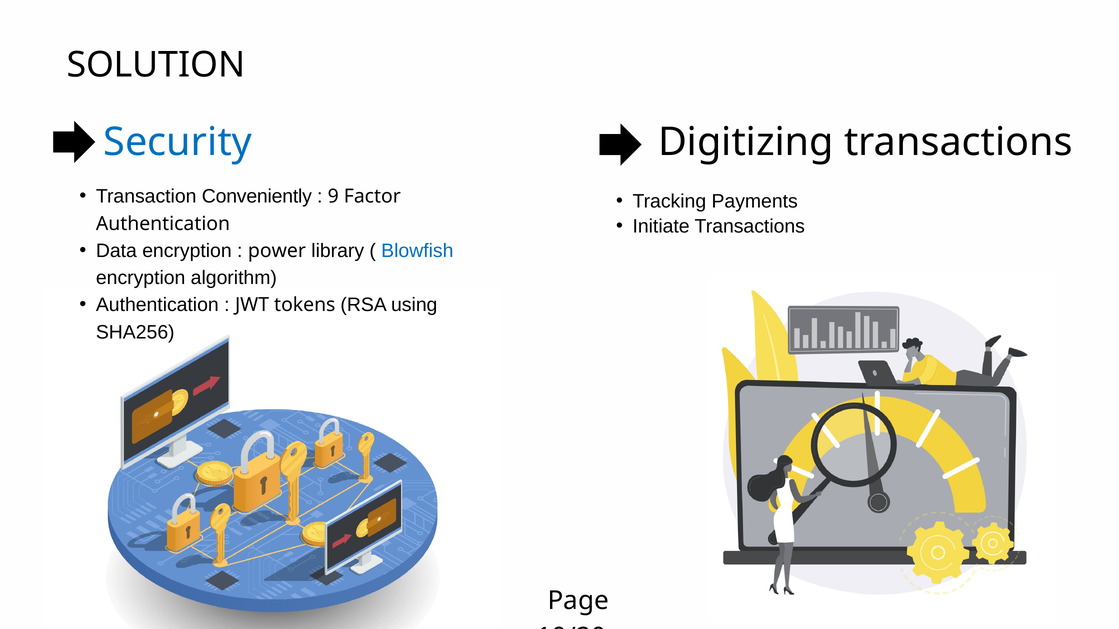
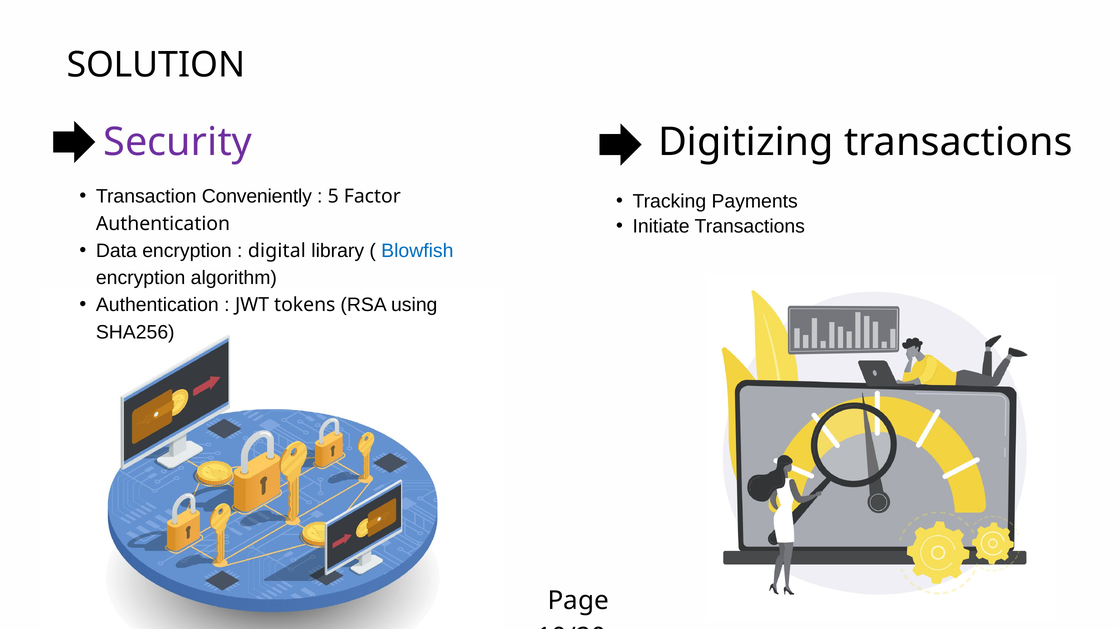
Security colour: blue -> purple (178, 142)
9: 9 -> 5 (333, 197)
power: power -> digital (277, 251)
